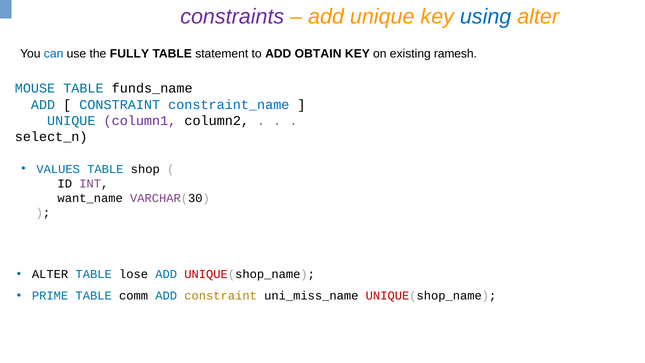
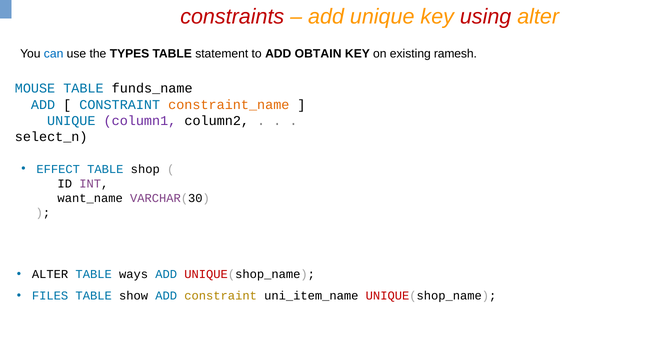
constraints colour: purple -> red (232, 17)
using colour: blue -> red (486, 17)
FULLY: FULLY -> TYPES (130, 54)
constraint_name colour: blue -> orange (229, 105)
VALUES: VALUES -> EFFECT (58, 169)
lose: lose -> ways (134, 274)
PRIME: PRIME -> FILES (50, 296)
comm: comm -> show (134, 296)
uni_miss_name: uni_miss_name -> uni_item_name (311, 296)
